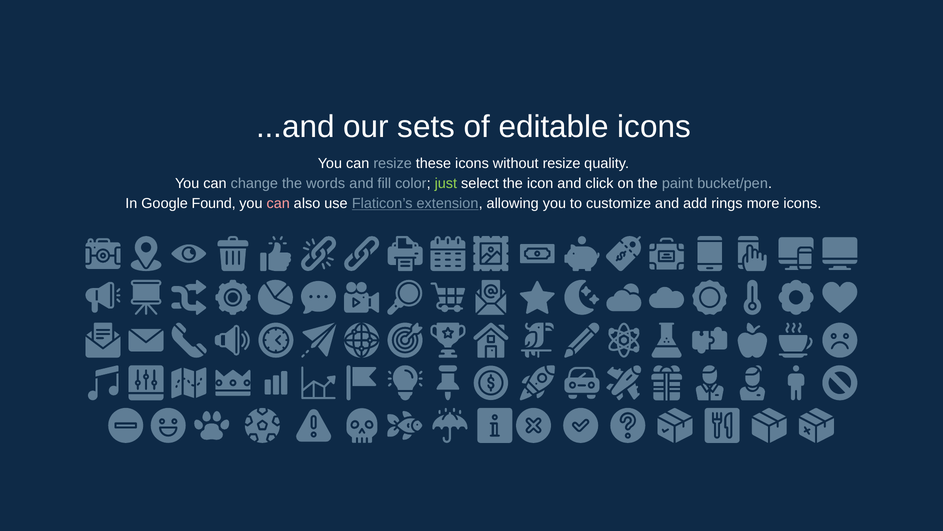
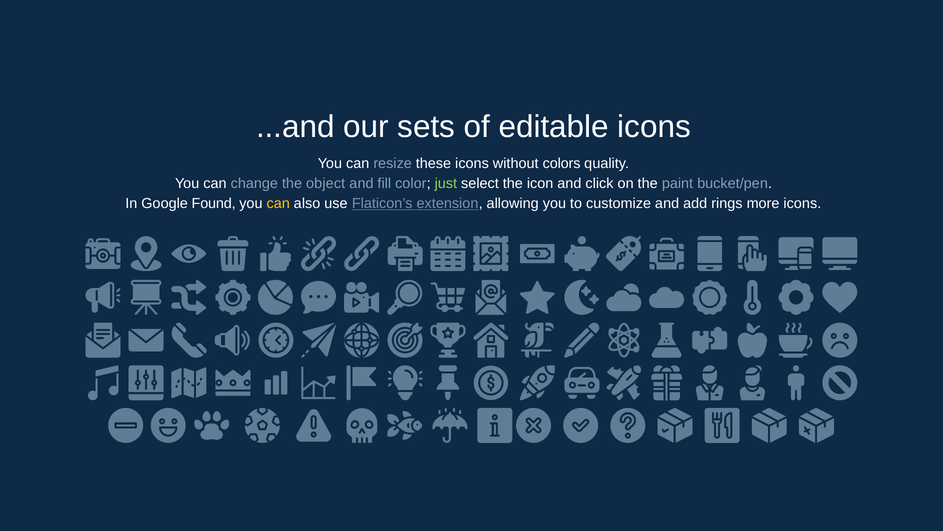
without resize: resize -> colors (562, 163)
words: words -> object (326, 183)
can colour: pink -> yellow (278, 203)
